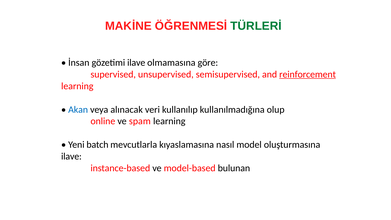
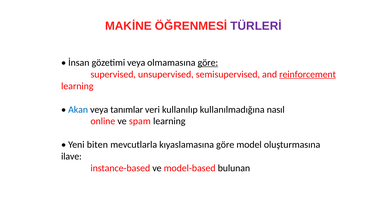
TÜRLERİ colour: green -> purple (256, 26)
gözetimi ilave: ilave -> veya (136, 63)
göre underline: none -> present (208, 63)
alınacak: alınacak -> tanımlar (127, 110)
olup: olup -> nasıl (276, 110)
batch: batch -> biten (97, 145)
kıyaslamasına nasıl: nasıl -> göre (225, 145)
